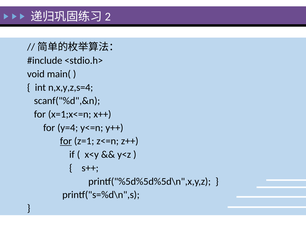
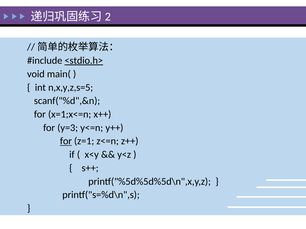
<stdio.h> underline: none -> present (84, 61)
n,x,y,z,s=4: n,x,y,z,s=4 -> n,x,y,z,s=5 (71, 88)
y=4: y=4 -> y=3 (68, 128)
